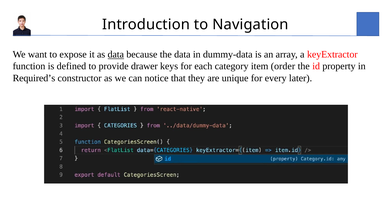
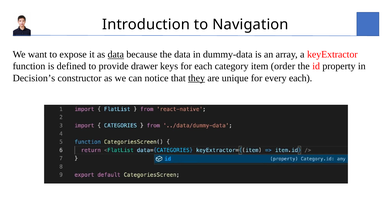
Required’s: Required’s -> Decision’s (34, 78)
they underline: none -> present (197, 78)
every later: later -> each (301, 78)
